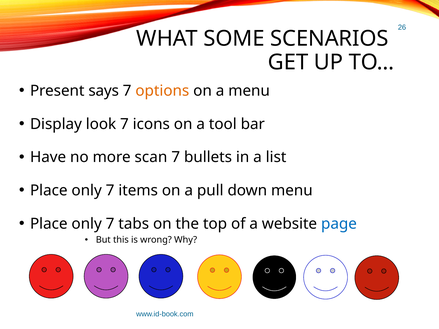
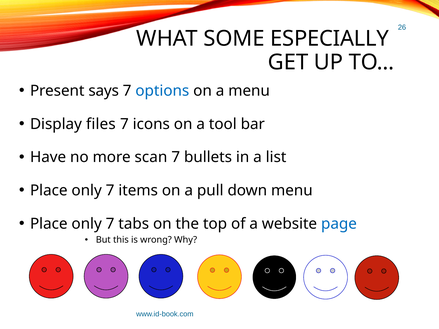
SCENARIOS: SCENARIOS -> ESPECIALLY (330, 39)
options colour: orange -> blue (162, 91)
look: look -> files (101, 124)
